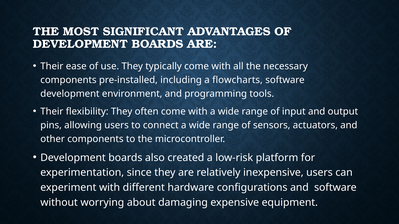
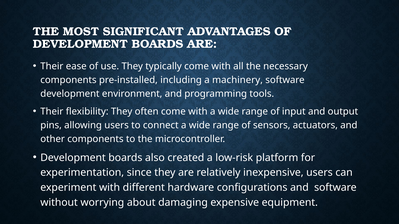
flowcharts: flowcharts -> machinery (237, 80)
